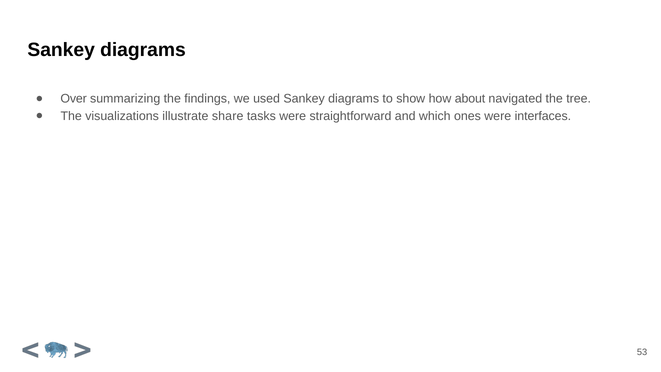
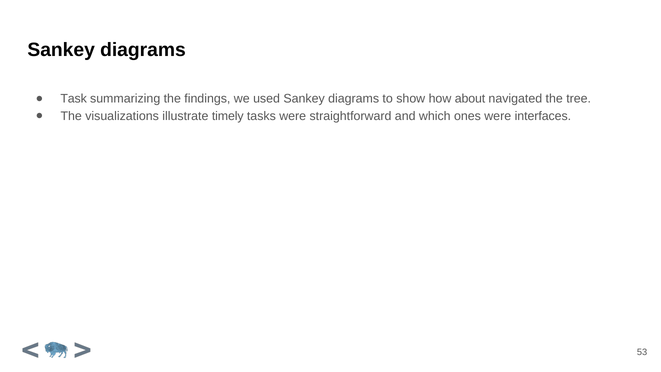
Over: Over -> Task (74, 99)
share: share -> timely (228, 116)
